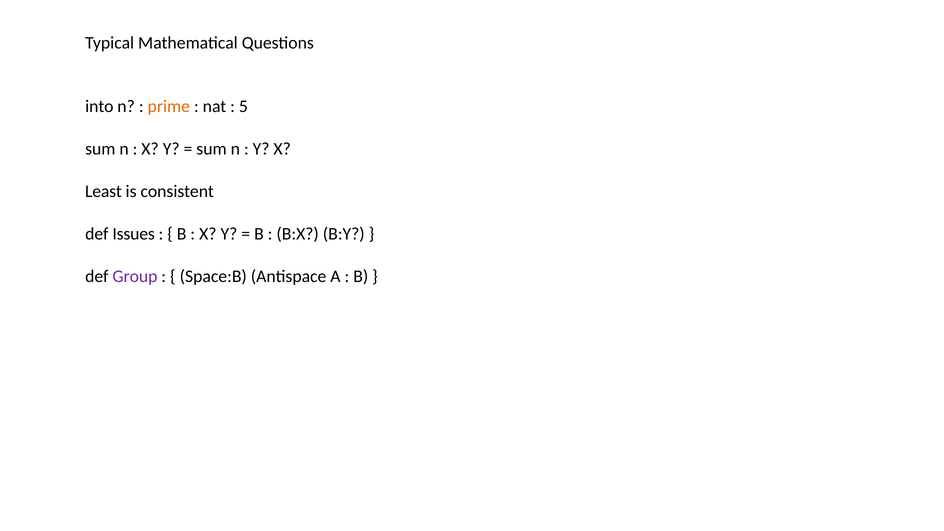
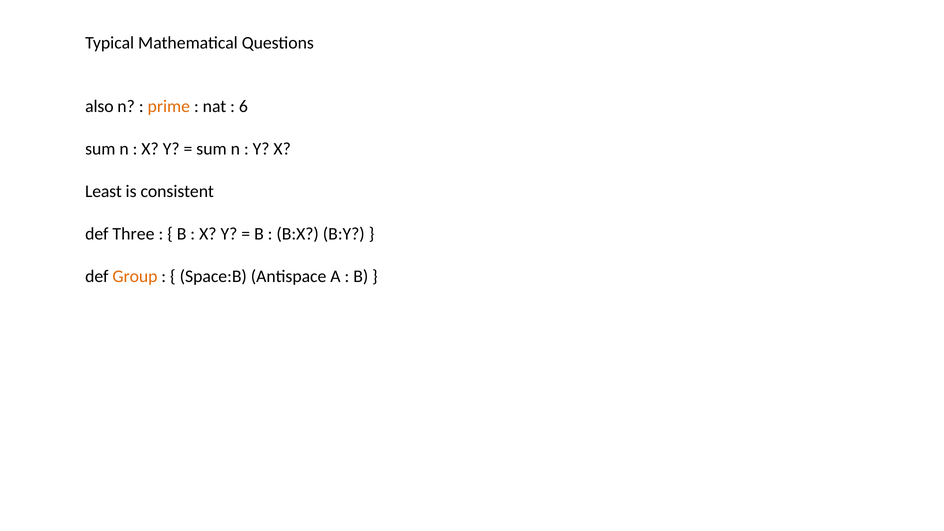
into: into -> also (99, 107)
5: 5 -> 6 (243, 107)
Issues: Issues -> Three (133, 234)
Group colour: purple -> orange (135, 277)
